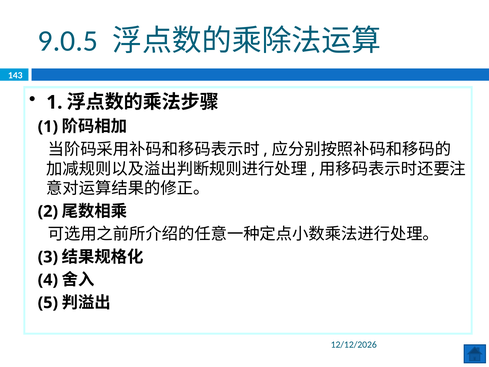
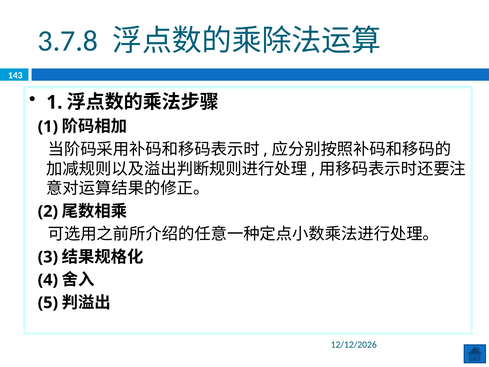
9.0.5: 9.0.5 -> 3.7.8 (68, 41)
